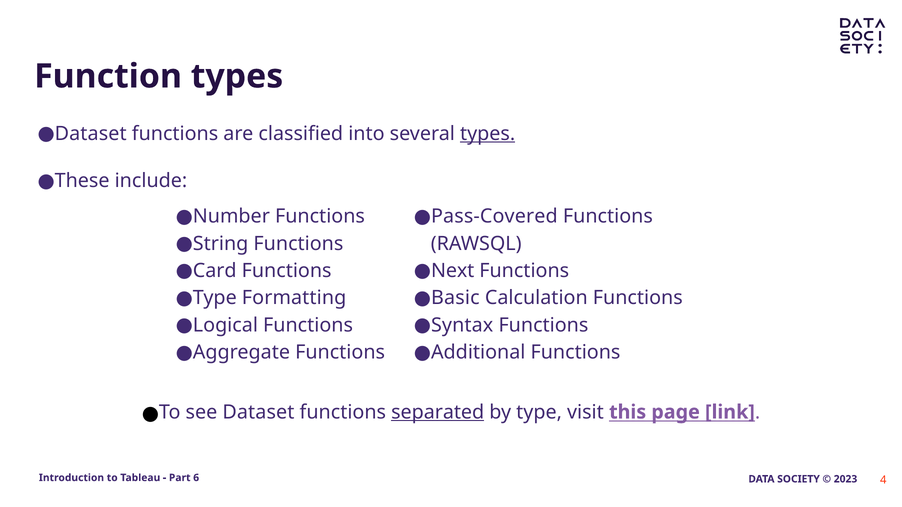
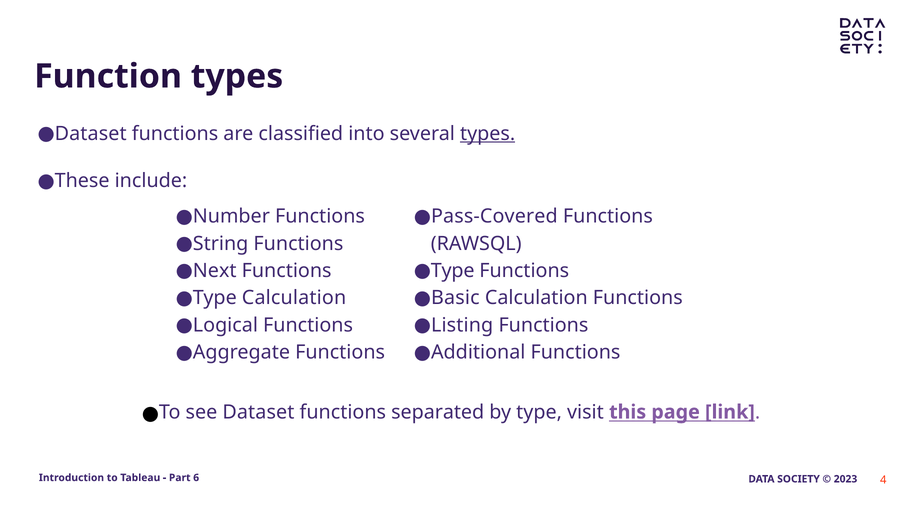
Card: Card -> Next (215, 271)
Next: Next -> Type (453, 271)
Type Formatting: Formatting -> Calculation (294, 298)
Syntax: Syntax -> Listing (462, 325)
separated underline: present -> none (438, 412)
